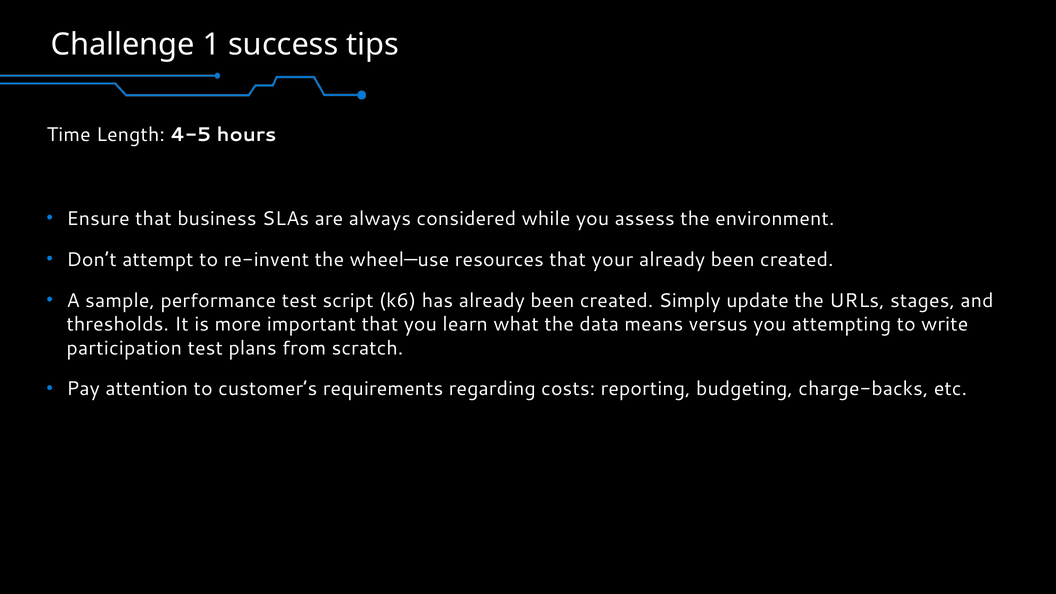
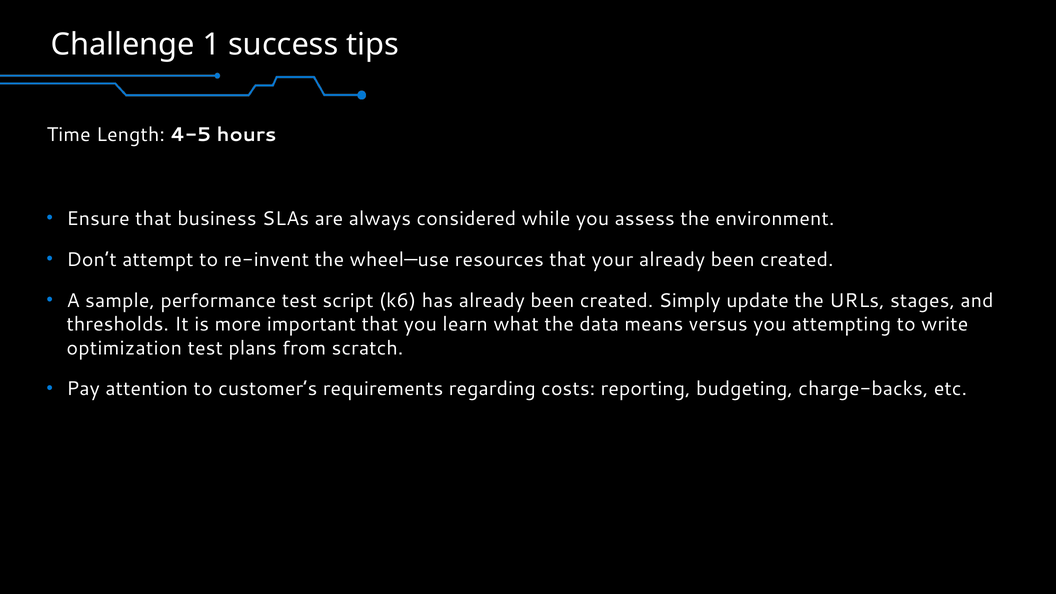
participation: participation -> optimization (124, 348)
